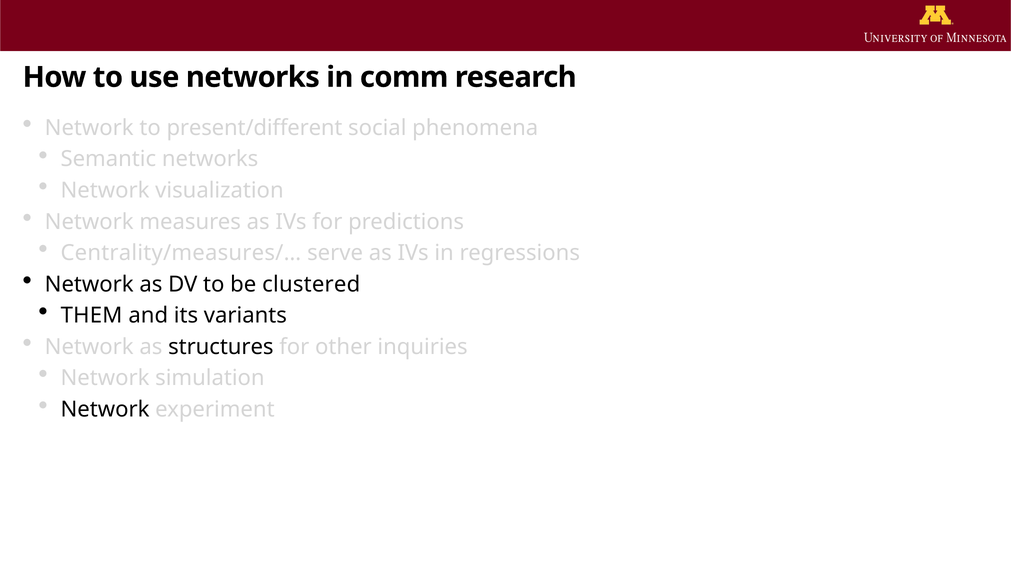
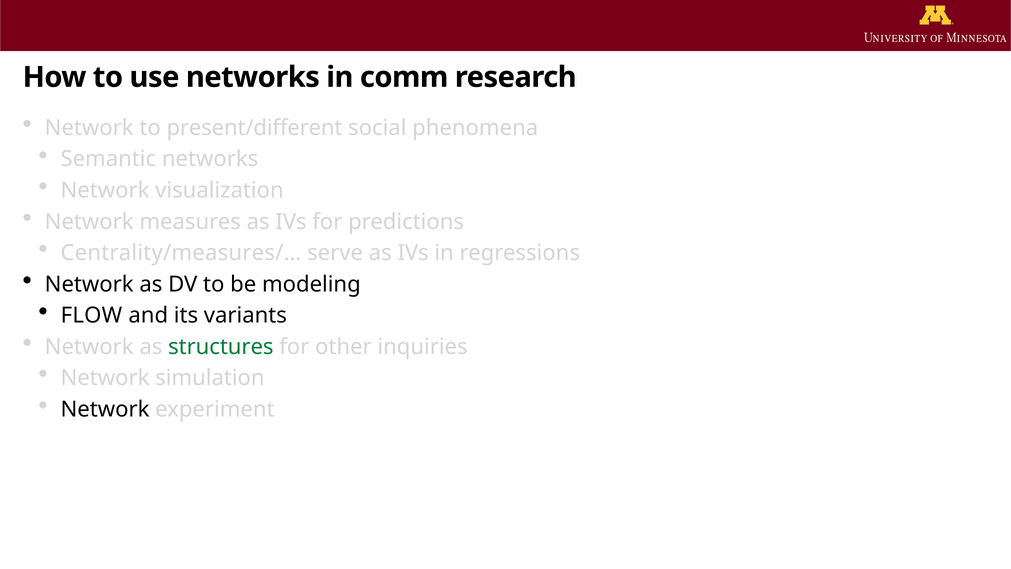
clustered: clustered -> modeling (311, 284)
THEM: THEM -> FLOW (92, 315)
structures colour: black -> green (221, 347)
